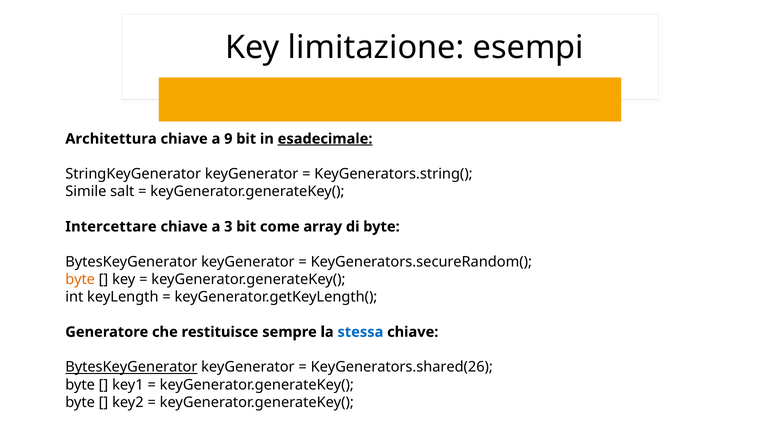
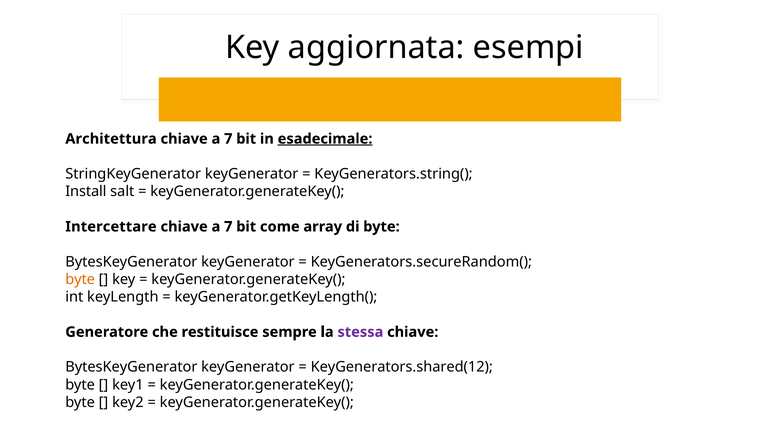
limitazione: limitazione -> aggiornata (376, 47)
9: 9 -> 7 (228, 139)
Simile: Simile -> Install (86, 191)
3: 3 -> 7 (228, 227)
stessa colour: blue -> purple (360, 332)
BytesKeyGenerator underline: present -> none (131, 367)
KeyGenerators.shared(26: KeyGenerators.shared(26 -> KeyGenerators.shared(12 (402, 367)
